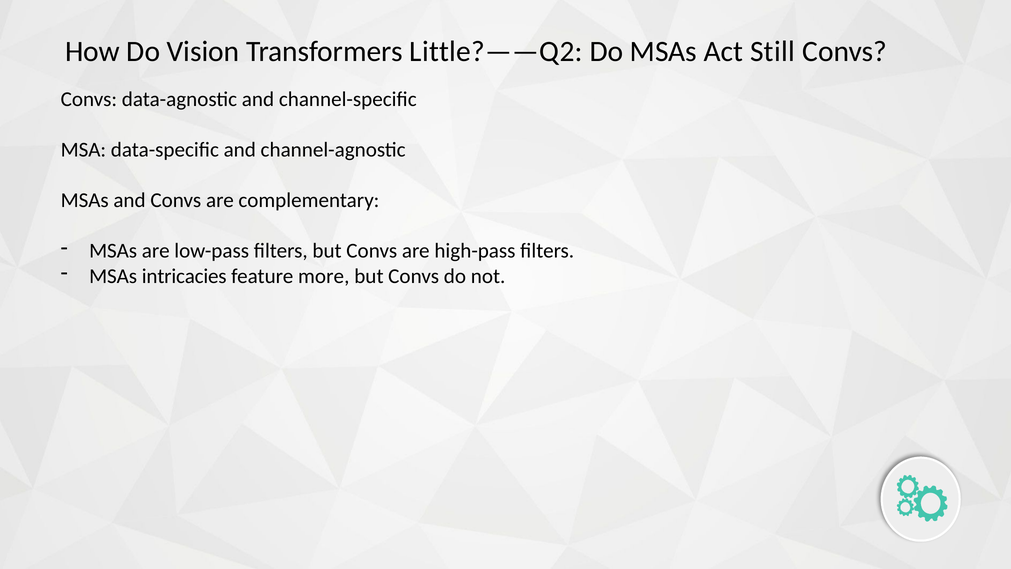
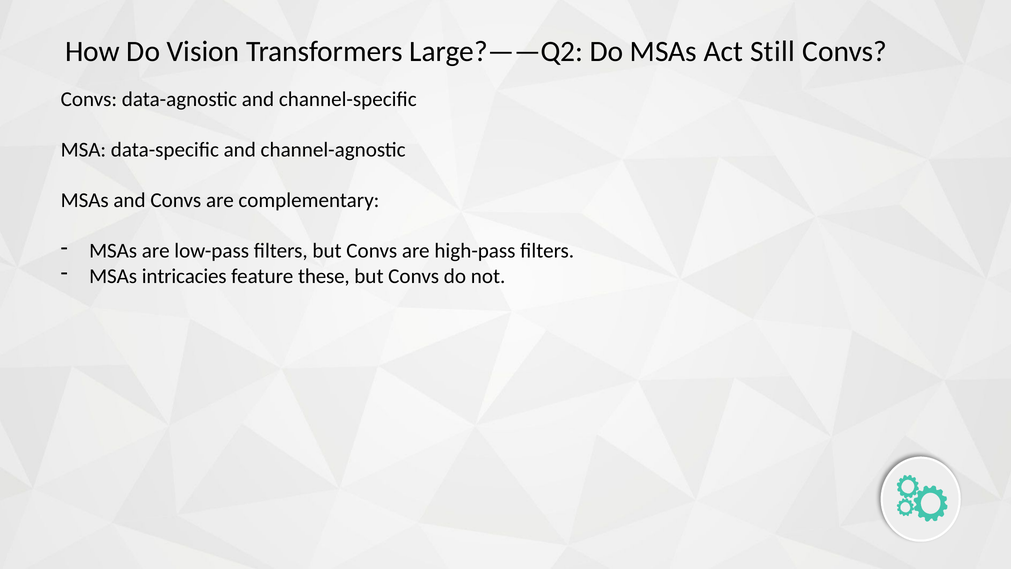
Little?——Q2: Little?——Q2 -> Large?——Q2 (496, 52)
more: more -> these (324, 276)
